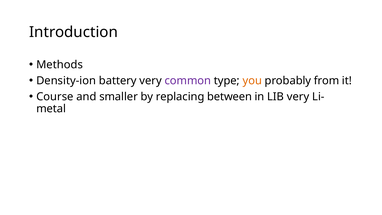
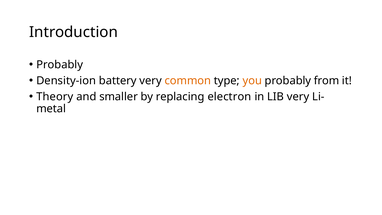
Methods: Methods -> Probably (60, 65)
common colour: purple -> orange (188, 81)
Course: Course -> Theory (55, 97)
between: between -> electron (229, 97)
